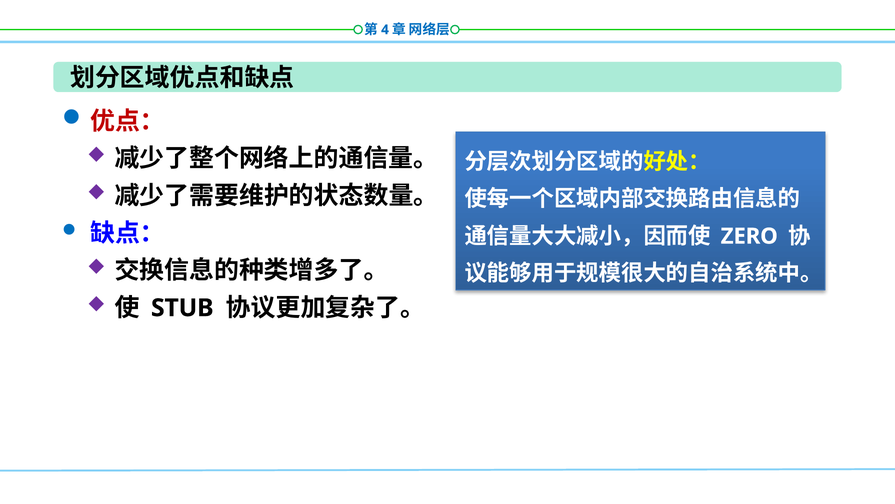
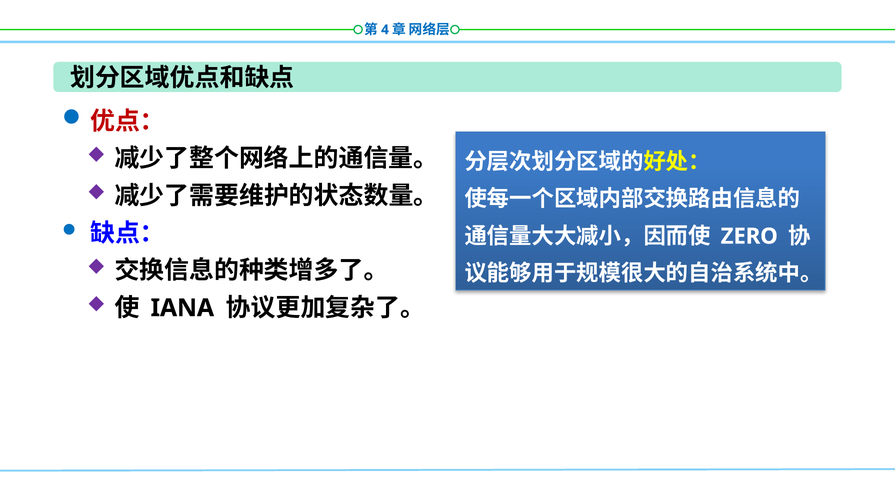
STUB: STUB -> IANA (182, 308)
